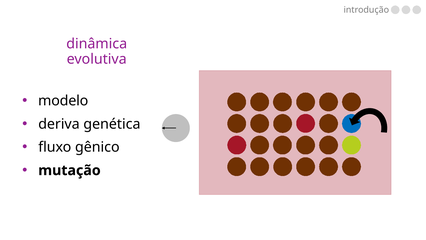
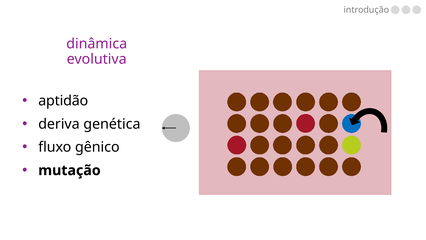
modelo: modelo -> aptidão (63, 101)
